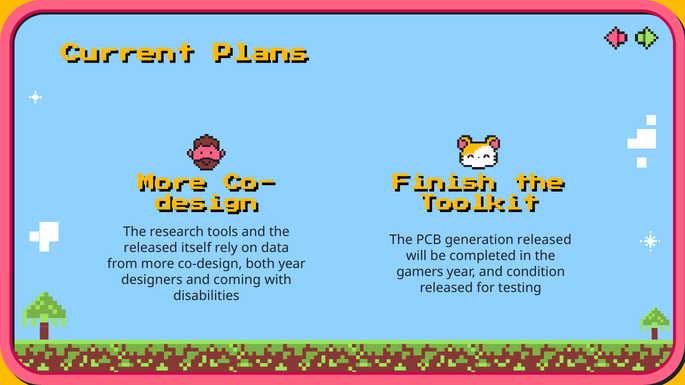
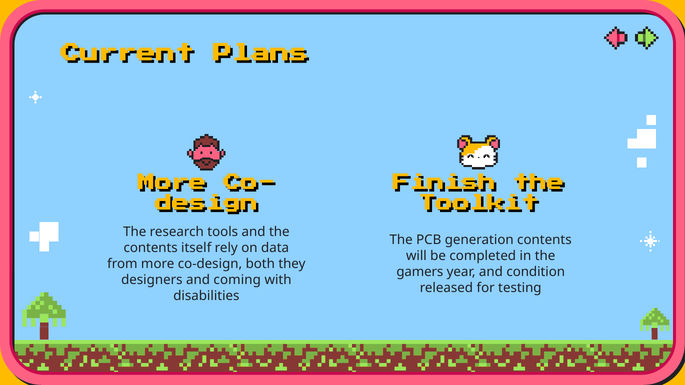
generation released: released -> contents (544, 240)
released: released -> contents (151, 248)
both year: year -> they (292, 264)
